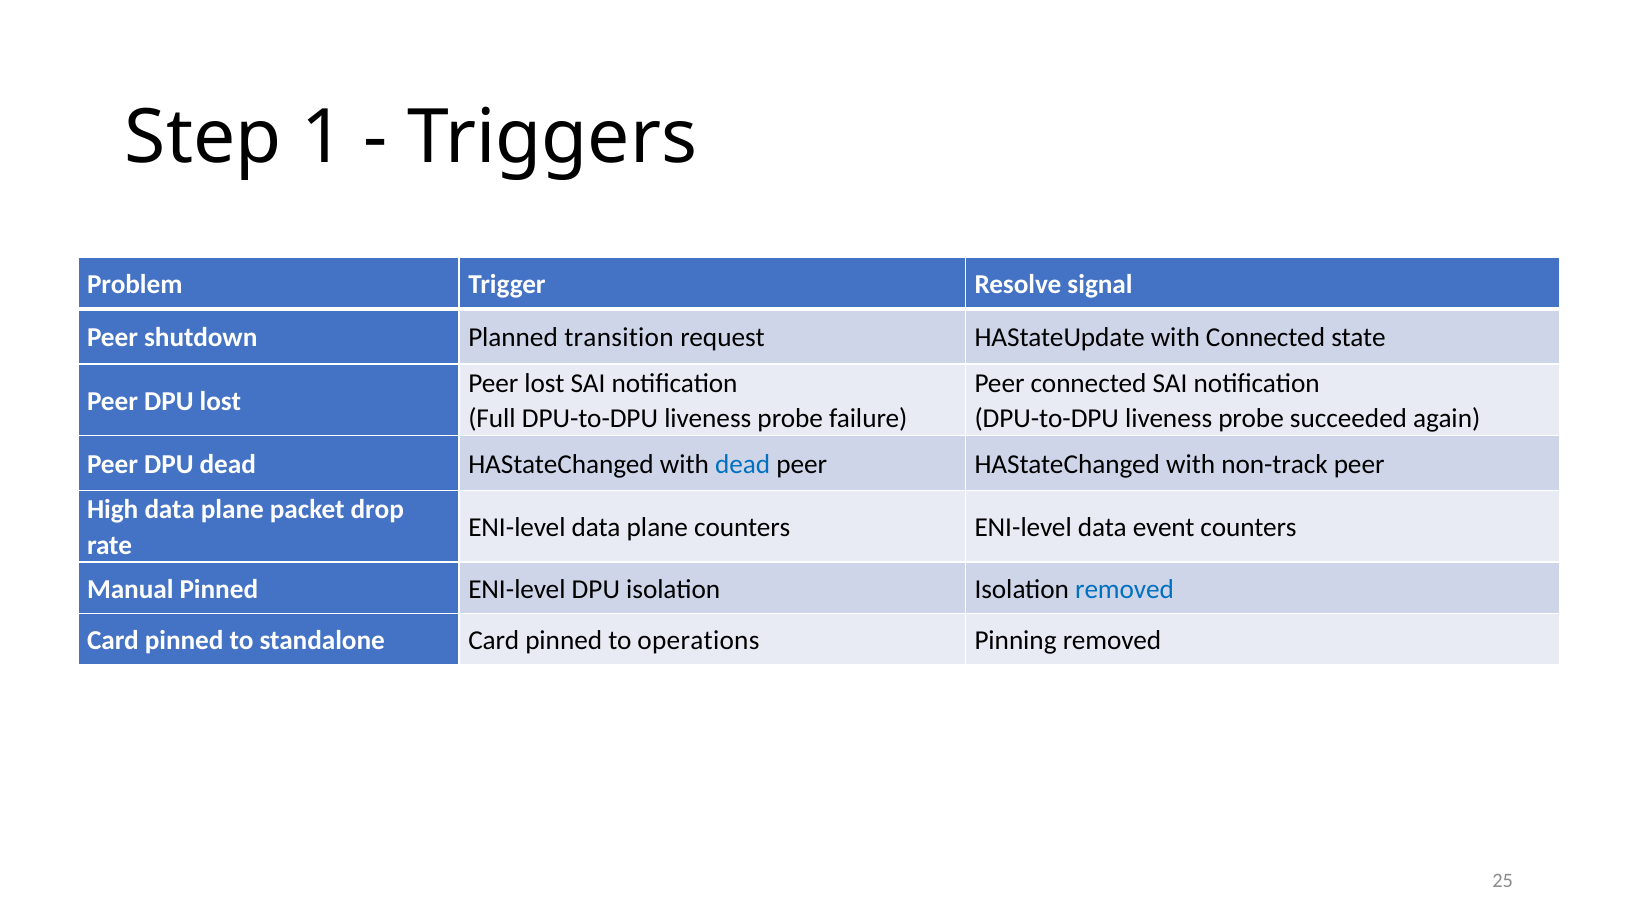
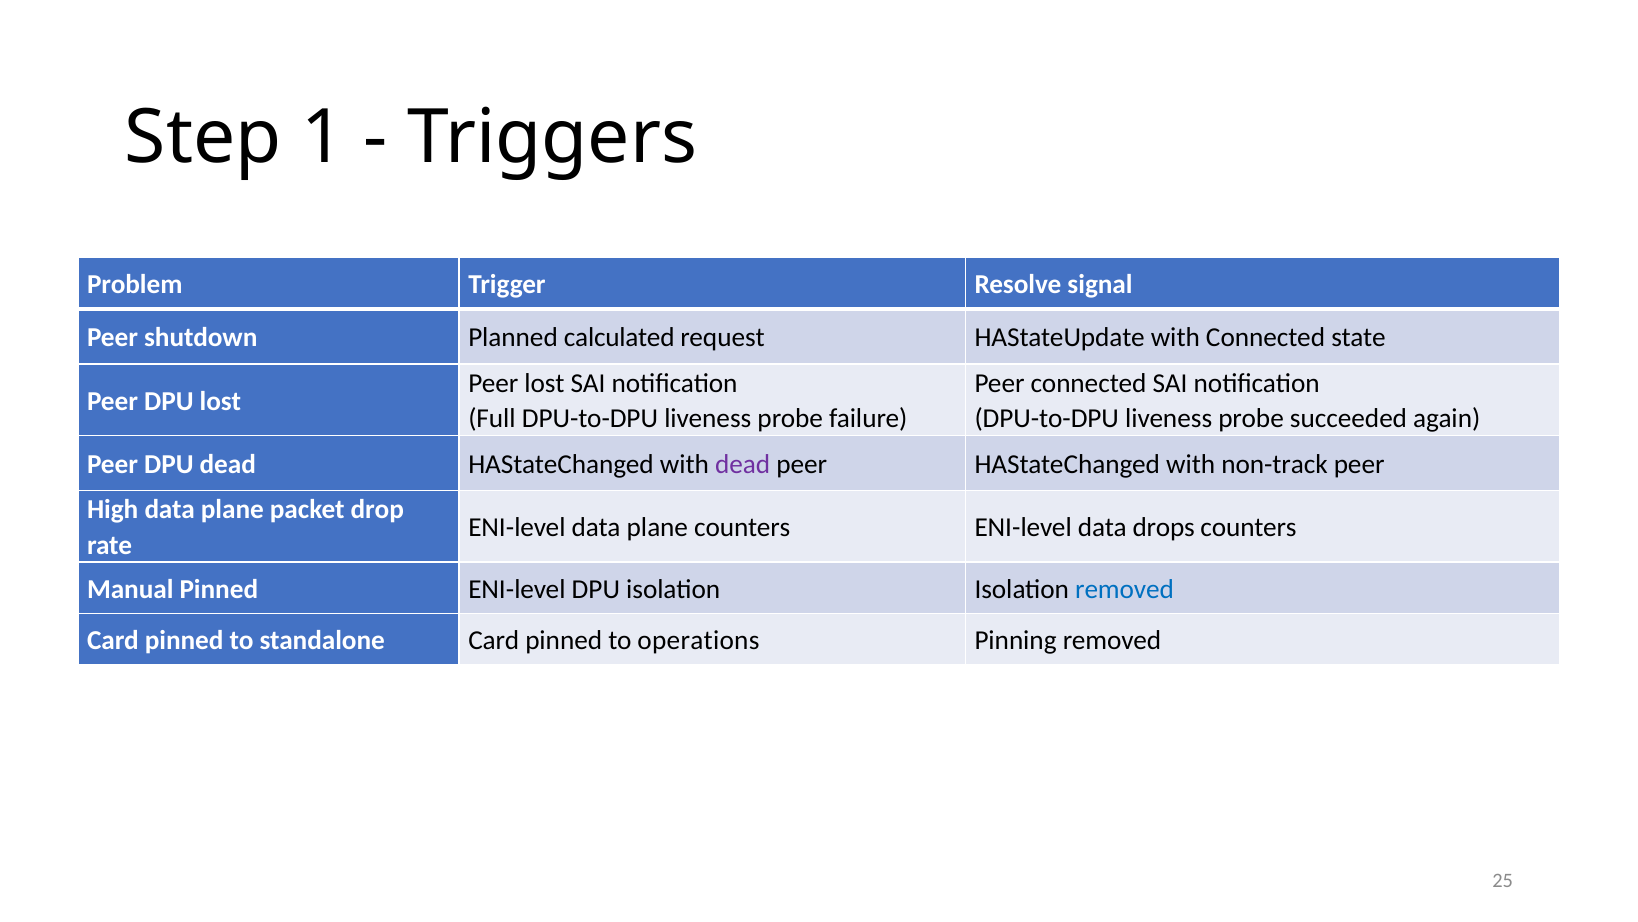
transition: transition -> calculated (619, 338)
dead colour: blue -> purple (743, 464)
event: event -> drops (1164, 527)
